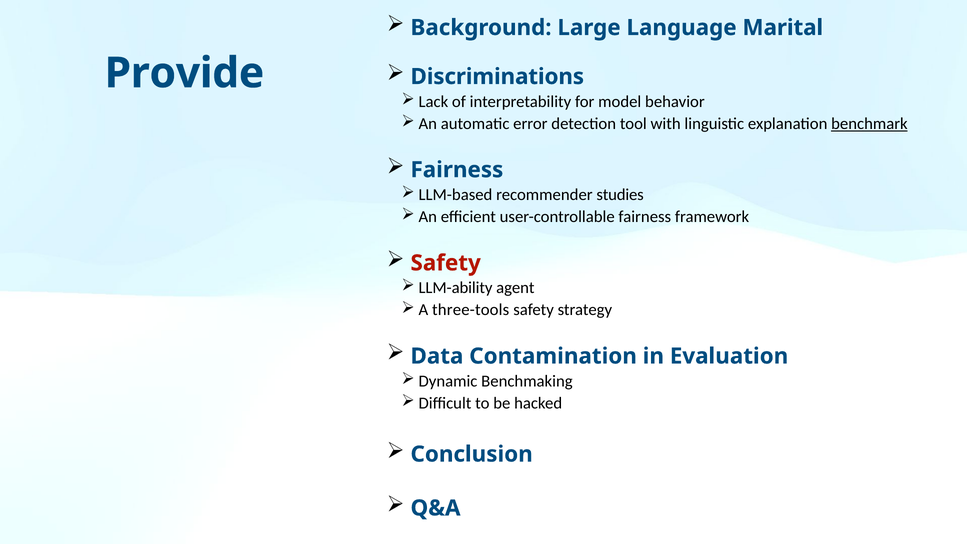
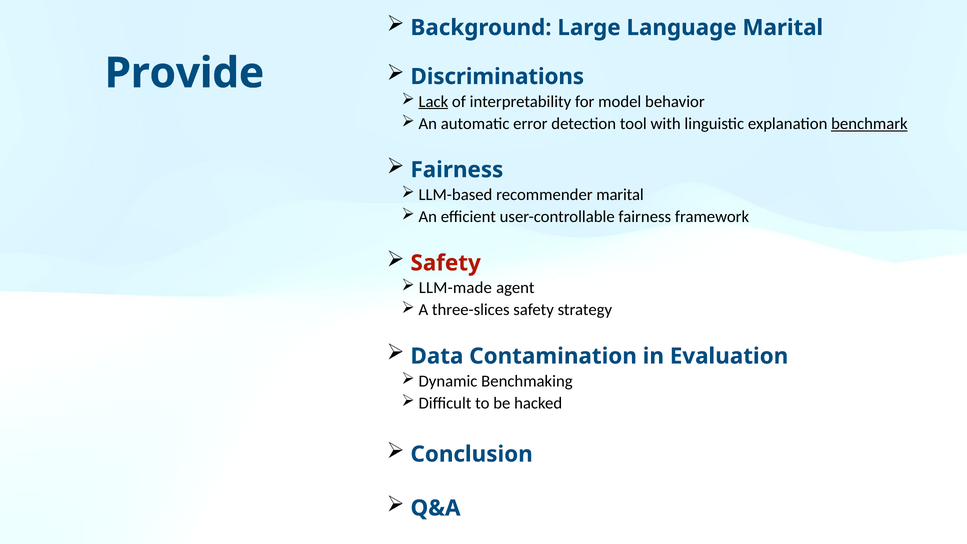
Lack underline: none -> present (433, 102)
recommender studies: studies -> marital (620, 195)
LLM-ability: LLM-ability -> LLM-made (455, 288)
three-tools: three-tools -> three-slices (471, 310)
